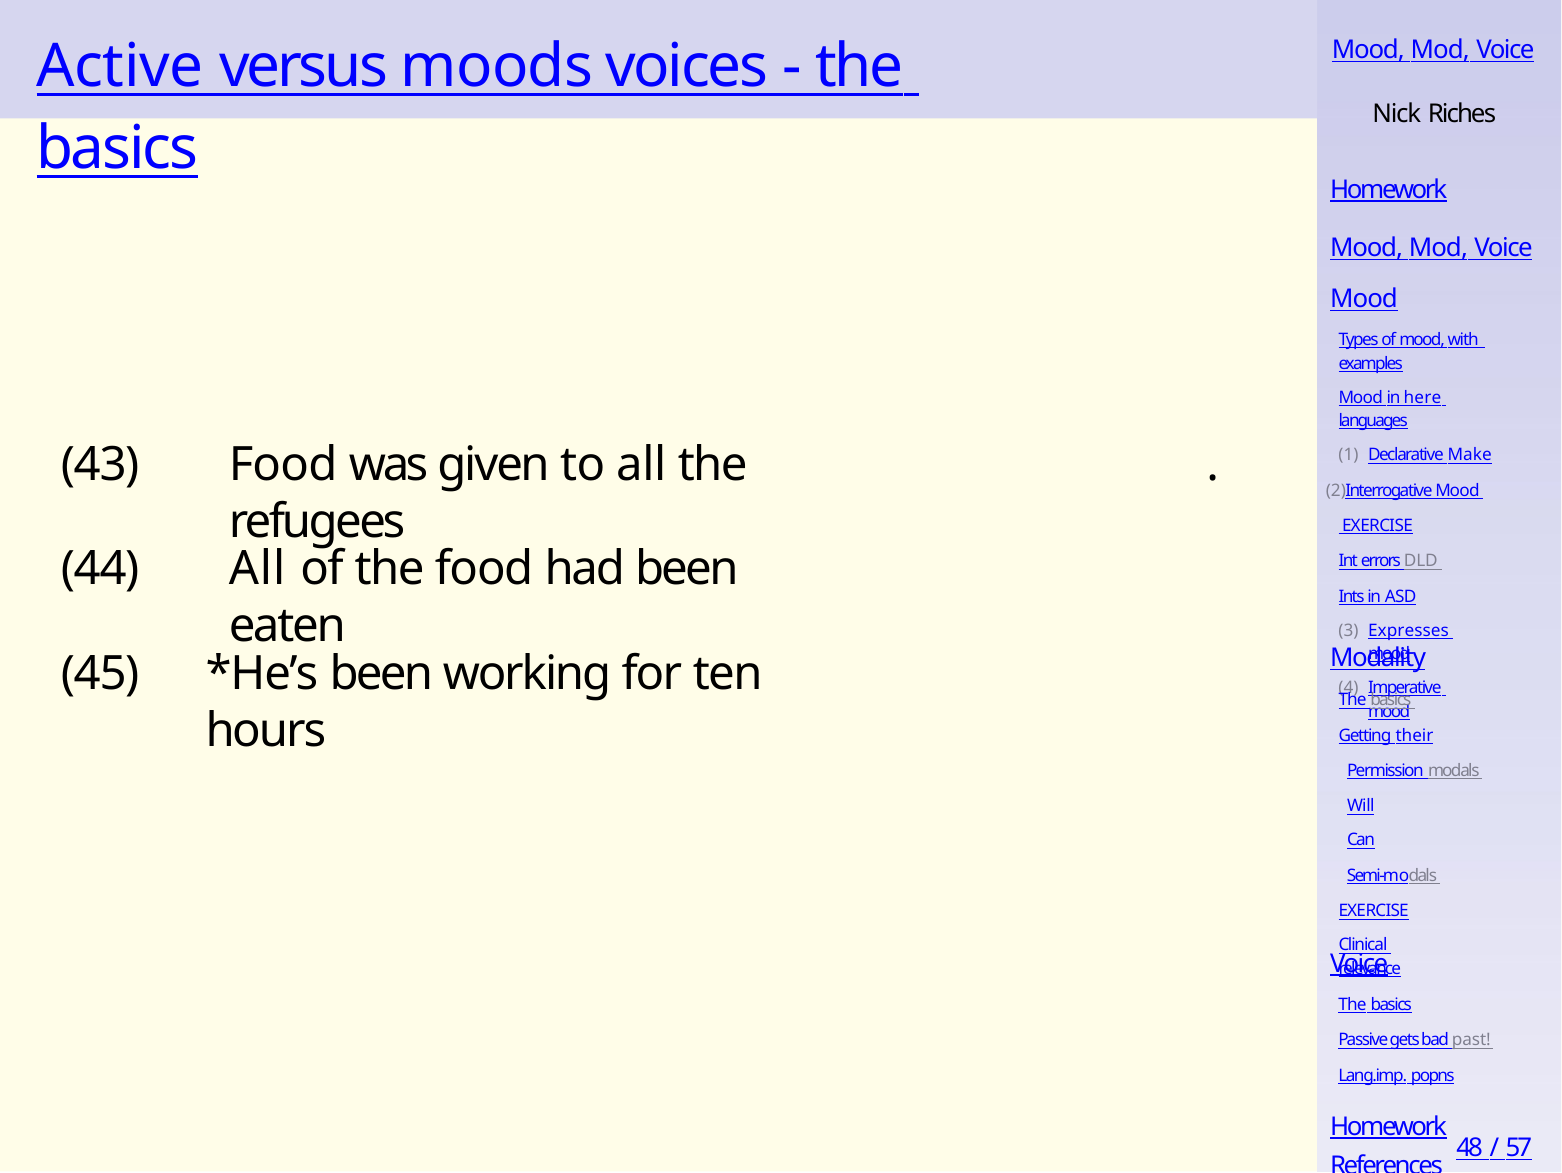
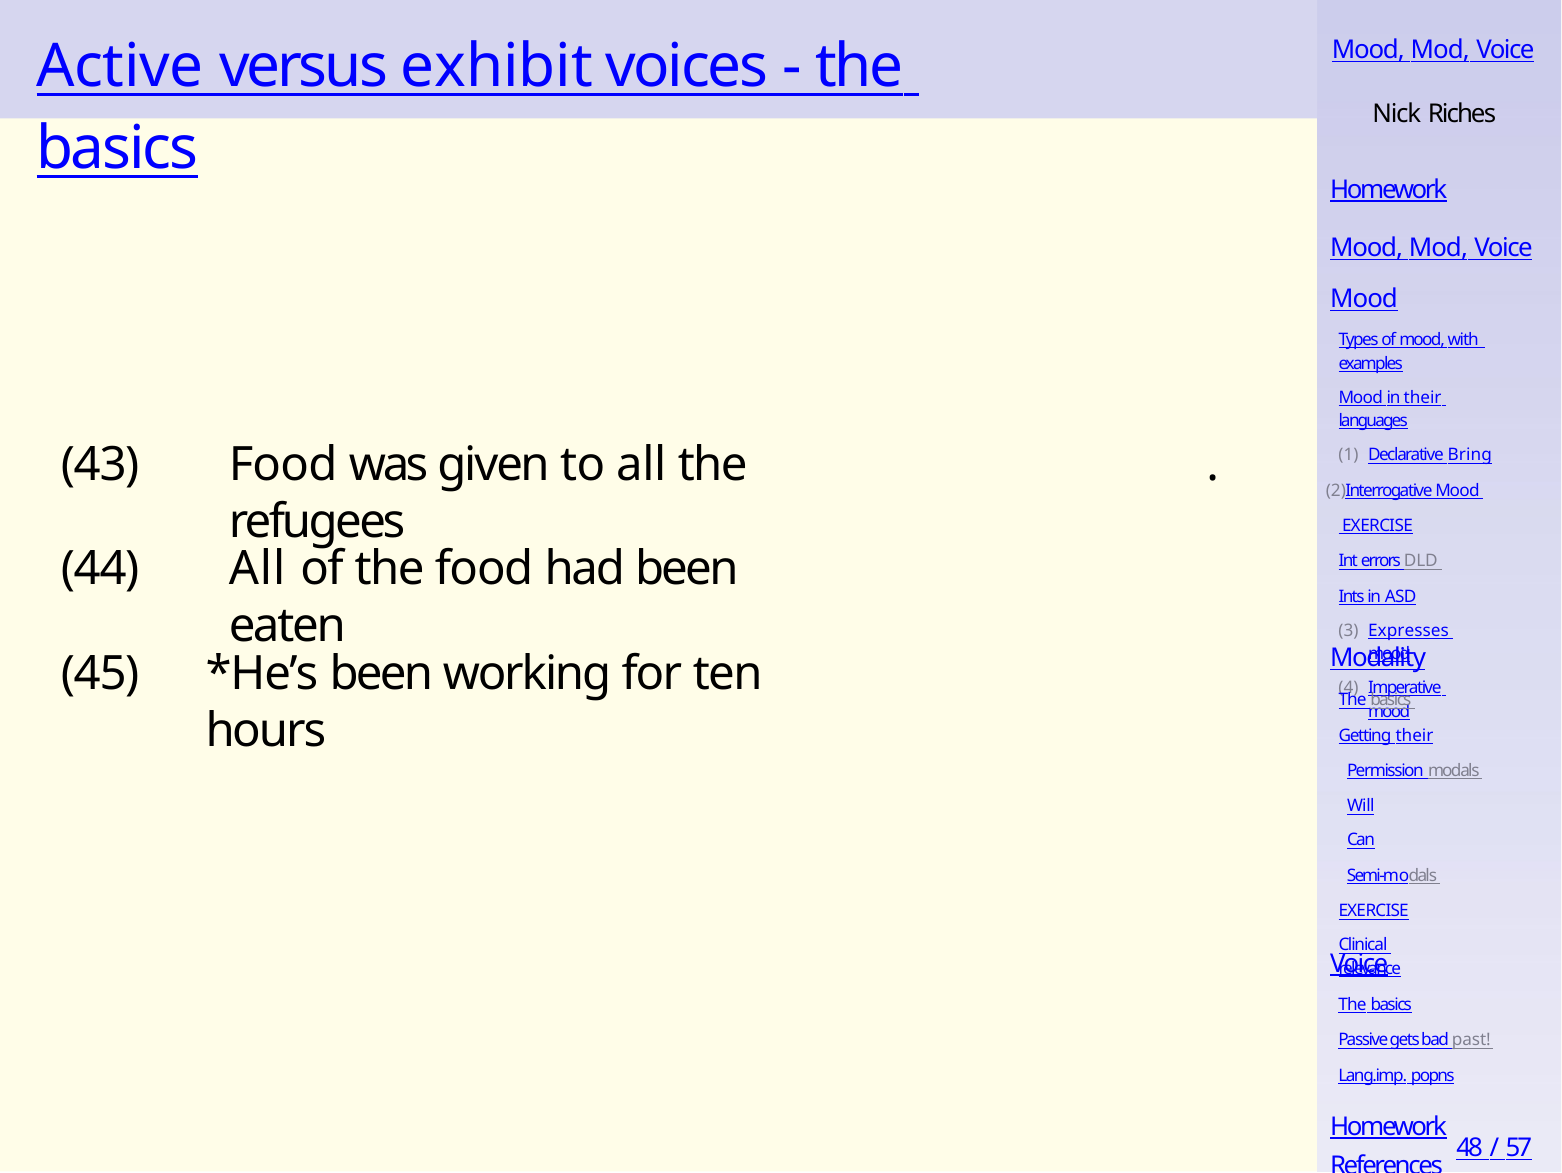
moods: moods -> exhibit (497, 66)
in here: here -> their (1423, 398)
Make: Make -> Bring (1470, 455)
